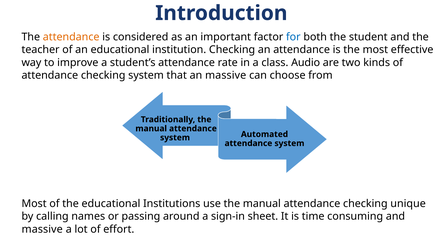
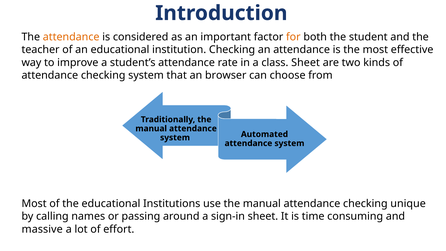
for colour: blue -> orange (293, 37)
class Audio: Audio -> Sheet (306, 62)
an massive: massive -> browser (226, 75)
